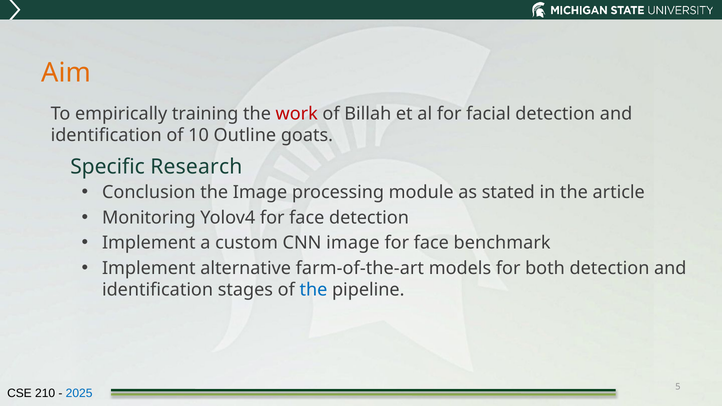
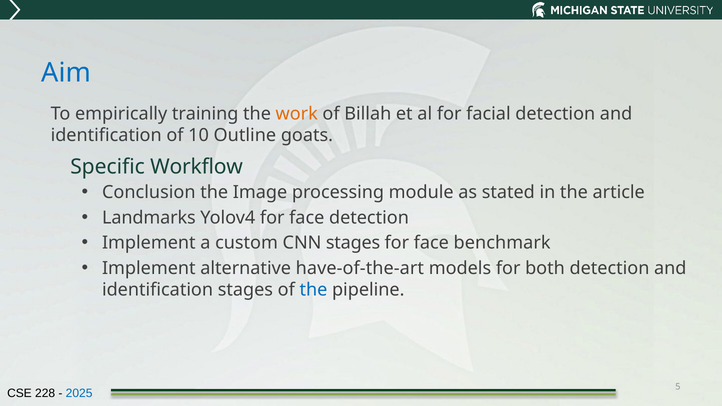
Aim colour: orange -> blue (66, 73)
work colour: red -> orange (297, 114)
Research: Research -> Workflow (197, 167)
Monitoring: Monitoring -> Landmarks (149, 218)
CNN image: image -> stages (353, 243)
farm-of-the-art: farm-of-the-art -> have-of-the-art (360, 268)
210: 210 -> 228 (45, 394)
